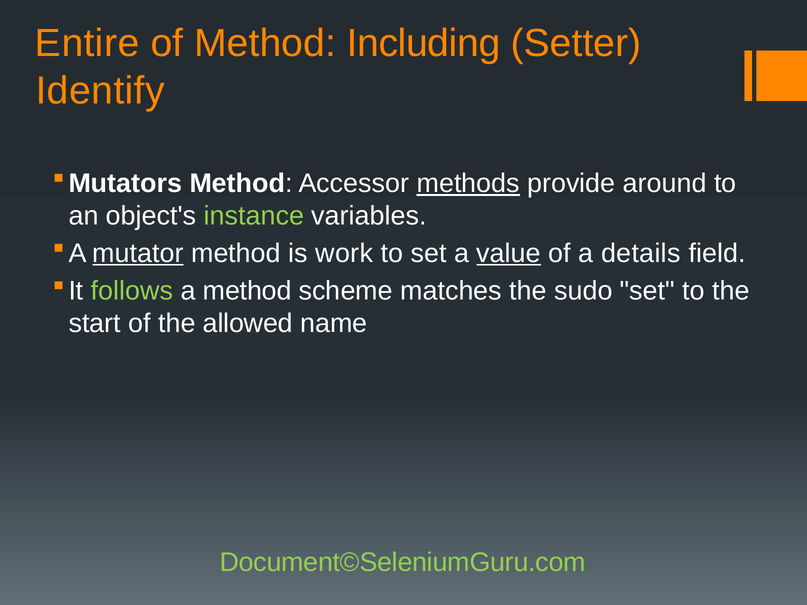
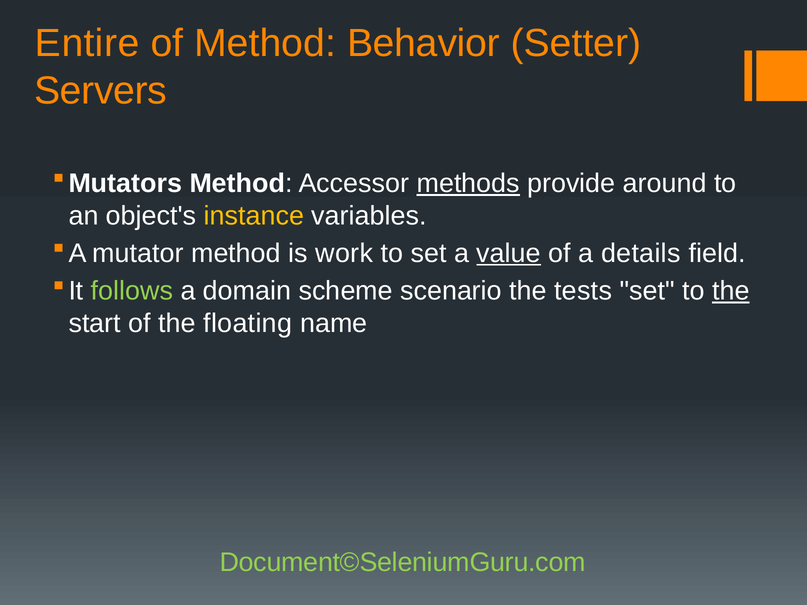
Including: Including -> Behavior (423, 44)
Identify: Identify -> Servers (101, 91)
instance colour: light green -> yellow (254, 216)
mutator underline: present -> none (138, 253)
a method: method -> domain (247, 291)
matches: matches -> scenario (451, 291)
sudo: sudo -> tests (583, 291)
the underline: none -> present (731, 291)
allowed: allowed -> floating (248, 323)
